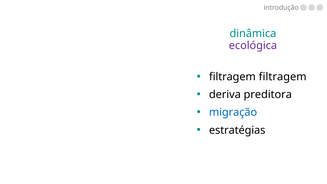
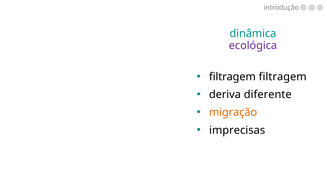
preditora: preditora -> diferente (268, 95)
migração colour: blue -> orange (233, 112)
estratégias: estratégias -> imprecisas (237, 130)
